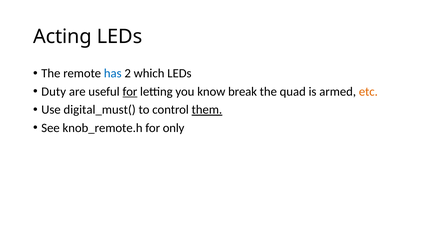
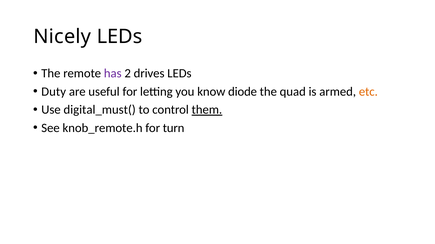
Acting: Acting -> Nicely (62, 37)
has colour: blue -> purple (113, 74)
which: which -> drives (149, 74)
for underline: present -> none (130, 92)
break: break -> diode (243, 92)
only: only -> turn (174, 128)
